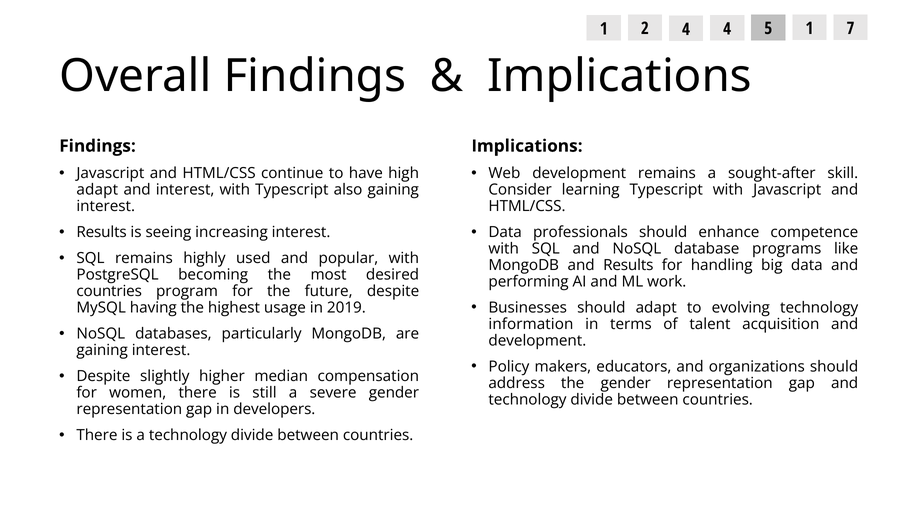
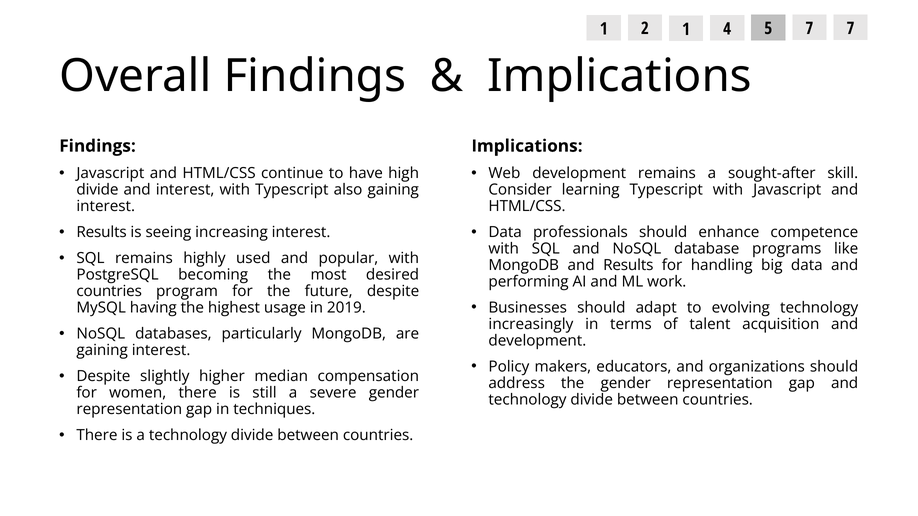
2 4: 4 -> 1 (686, 29)
5 1: 1 -> 7 (809, 29)
adapt: adapt -> divide (97, 190)
information: information -> increasingly (531, 324)
developers: developers -> techniques (274, 410)
